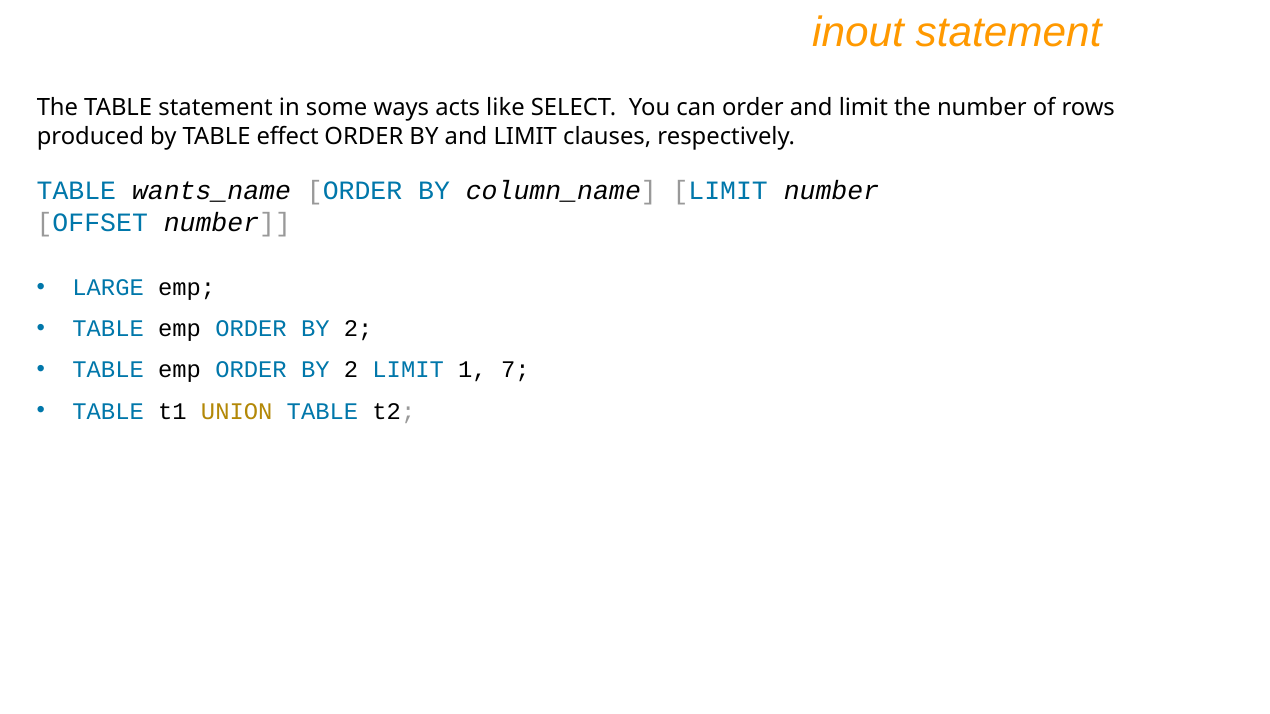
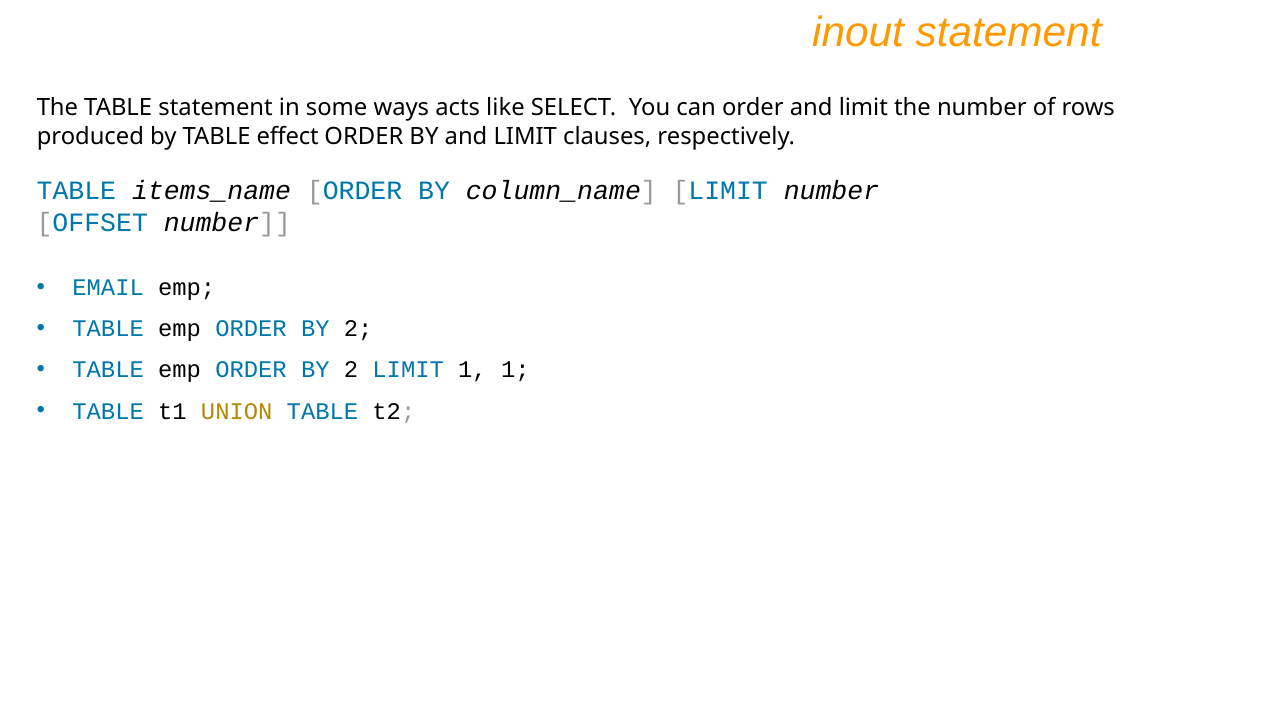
wants_name: wants_name -> items_name (212, 191)
LARGE: LARGE -> EMAIL (108, 288)
1 7: 7 -> 1 (515, 370)
